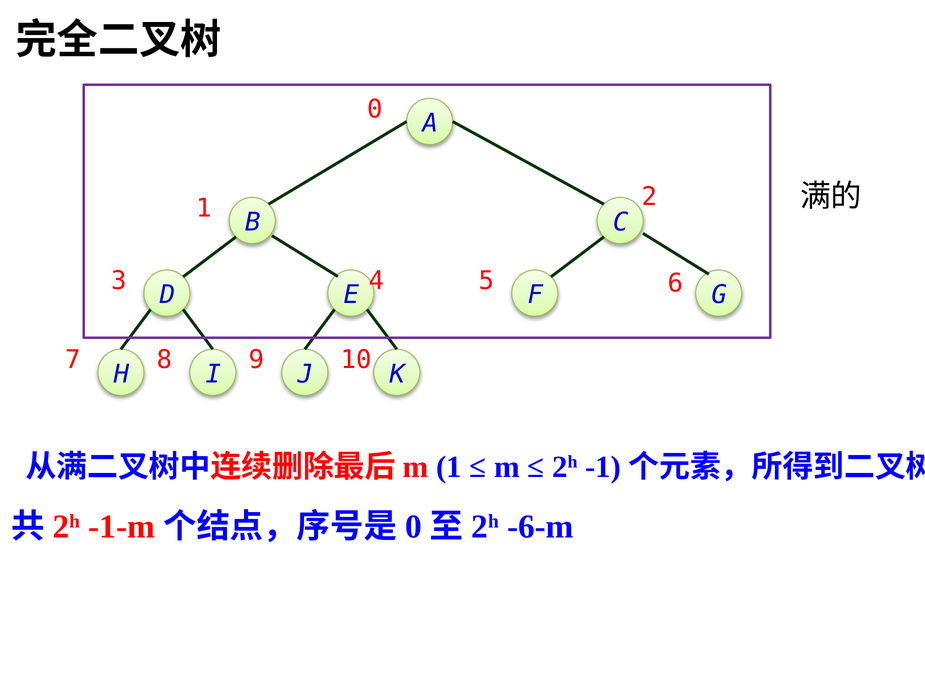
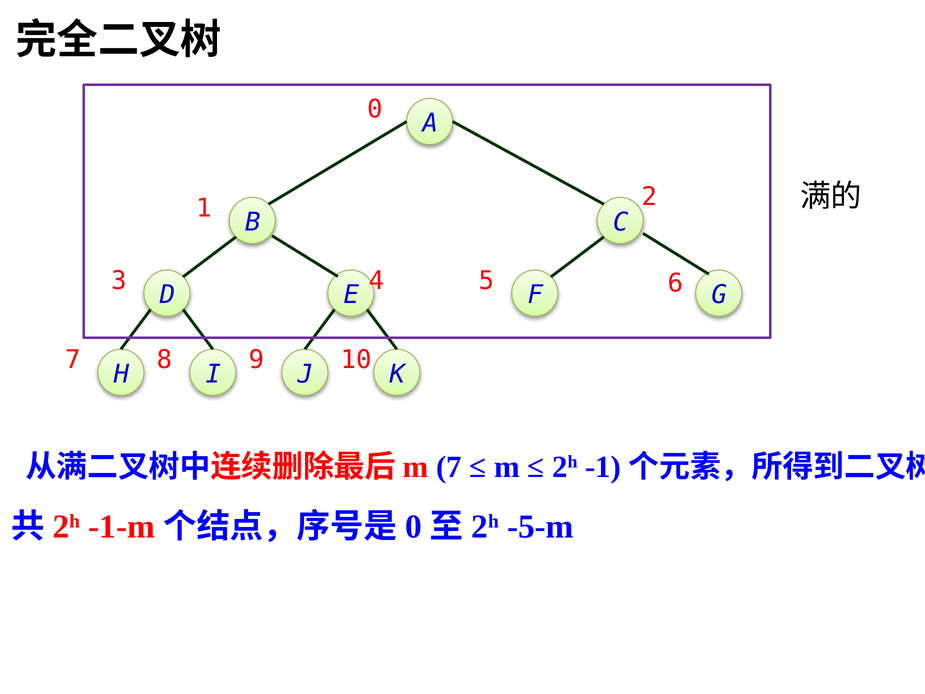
1: 1 -> 7 (449, 467)
-6-m: -6-m -> -5-m (540, 527)
